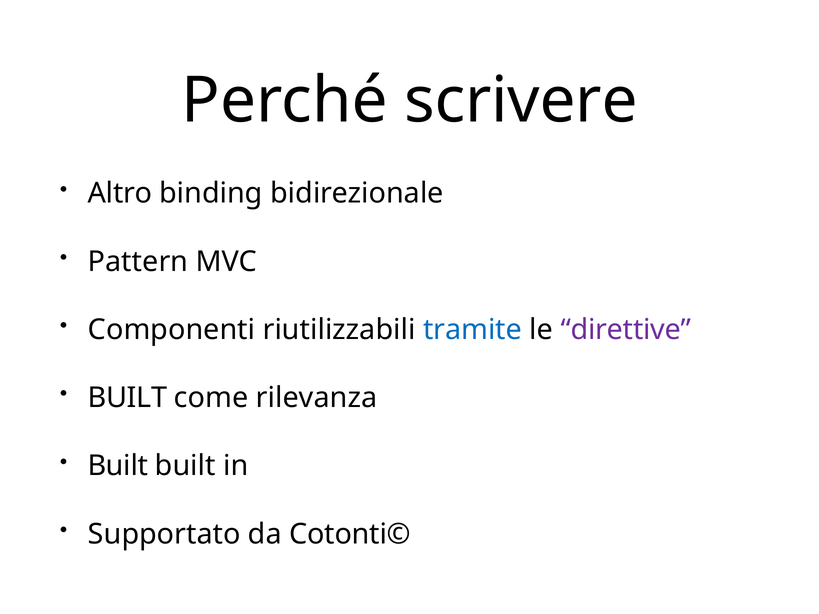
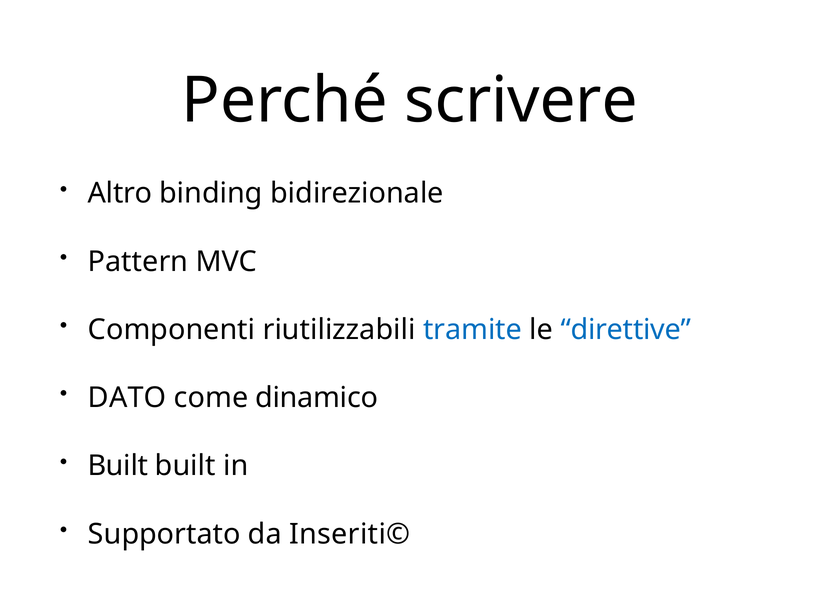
direttive colour: purple -> blue (626, 330)
BUILT: BUILT -> DATO (127, 398)
rilevanza: rilevanza -> dinamico (317, 398)
Cotonti©: Cotonti© -> Inseriti© (350, 534)
